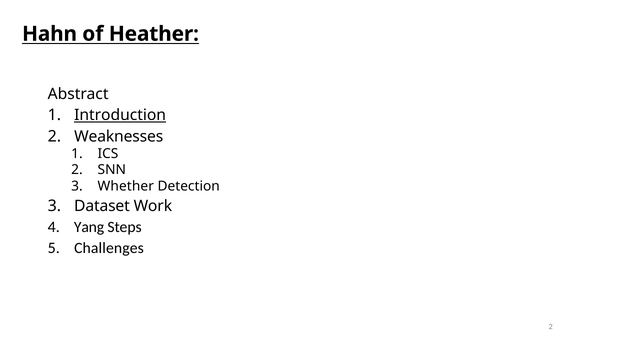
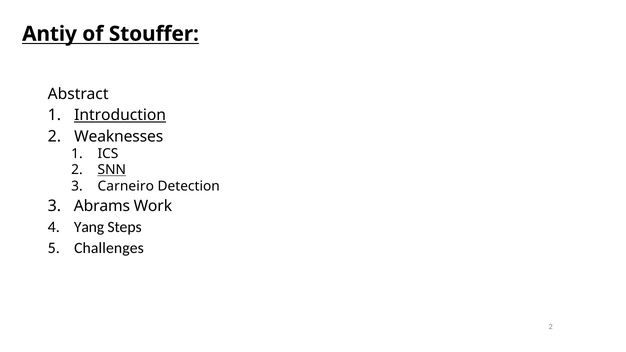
Hahn: Hahn -> Antiy (50, 34)
Heather: Heather -> Stouffer (154, 34)
SNN underline: none -> present (112, 170)
Whether: Whether -> Carneiro (126, 186)
Dataset: Dataset -> Abrams (102, 206)
